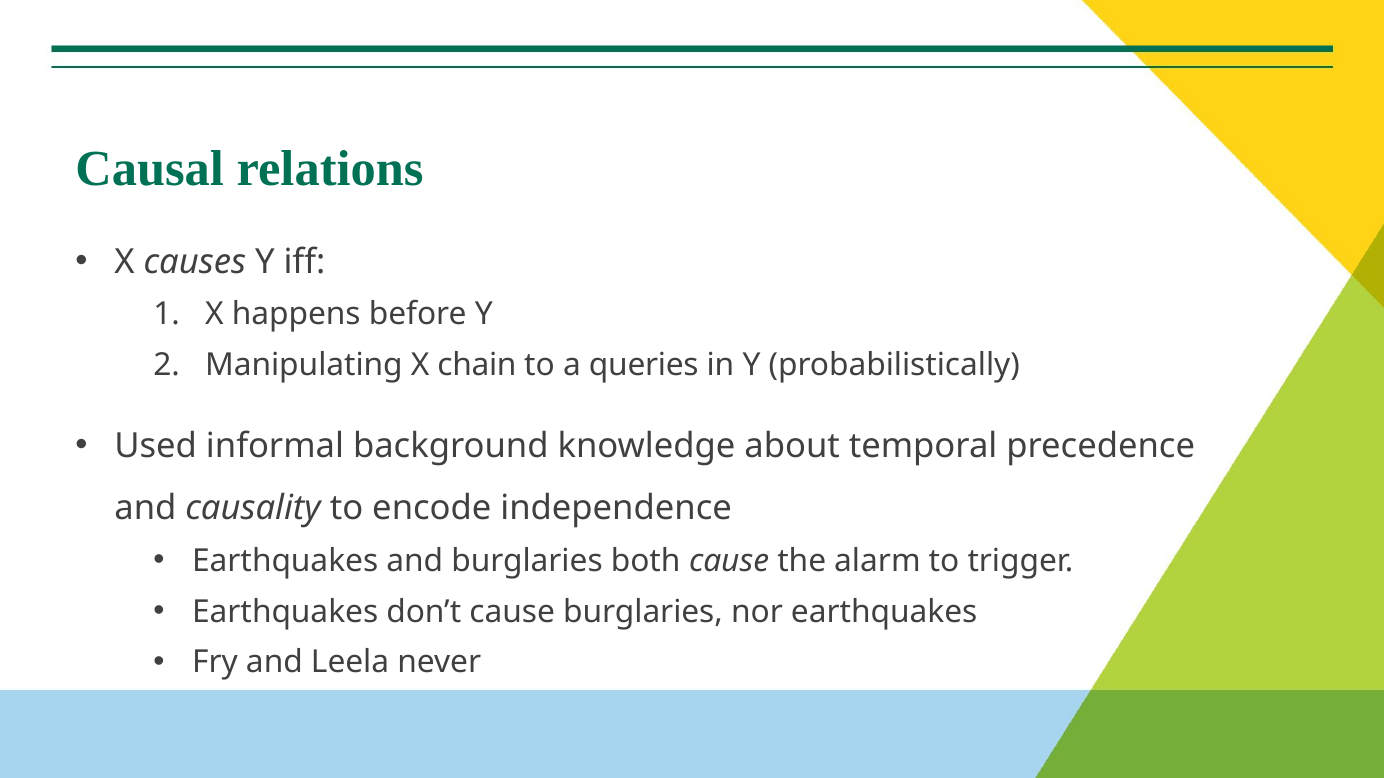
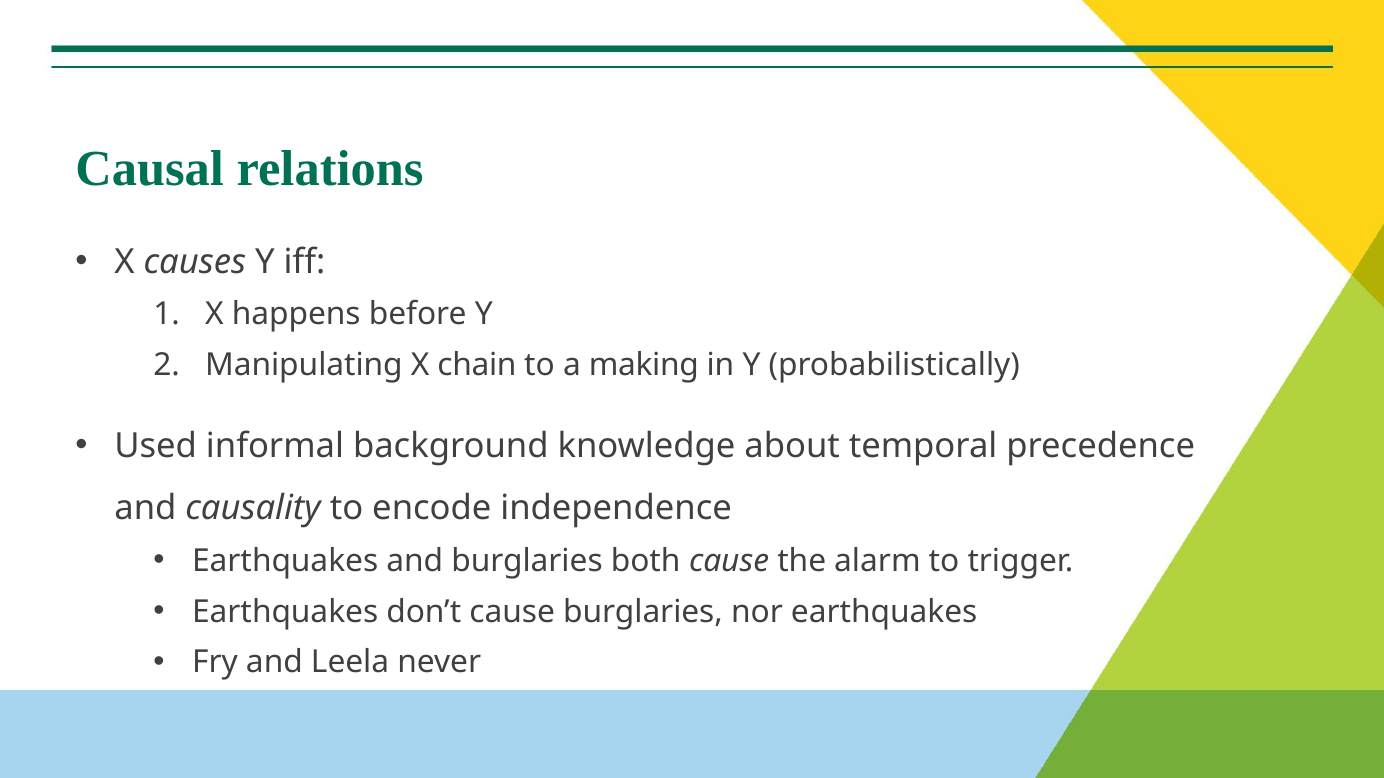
queries: queries -> making (644, 365)
